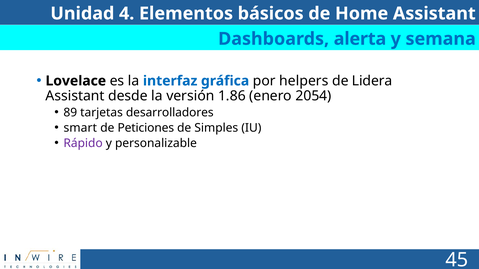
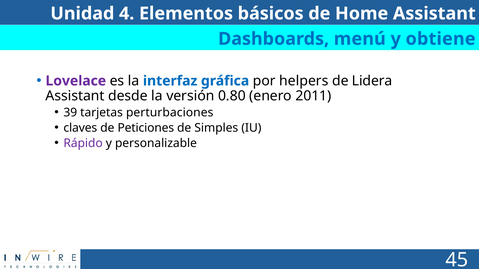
alerta: alerta -> menú (360, 39)
semana: semana -> obtiene (441, 39)
Lovelace colour: black -> purple (76, 81)
1.86: 1.86 -> 0.80 (232, 96)
2054: 2054 -> 2011 (313, 96)
89: 89 -> 39 (70, 113)
desarrolladores: desarrolladores -> perturbaciones (170, 113)
smart: smart -> claves (80, 128)
